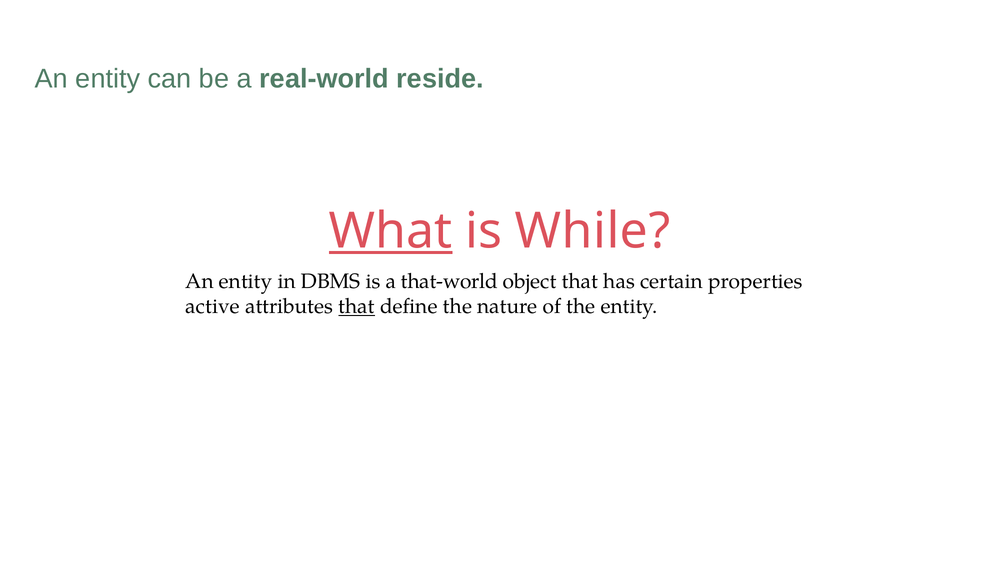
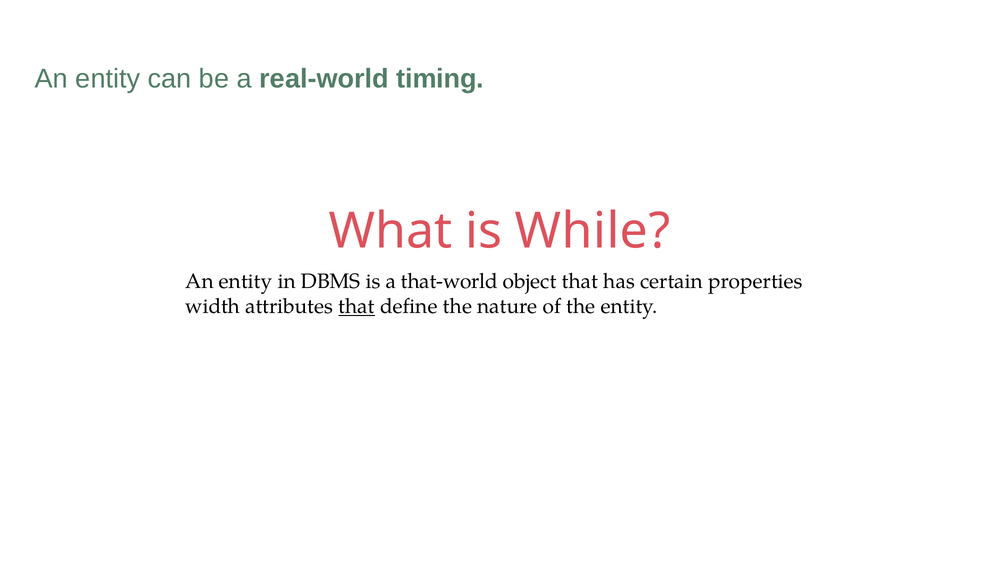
reside: reside -> timing (440, 79)
What underline: present -> none (391, 231)
active: active -> width (213, 306)
